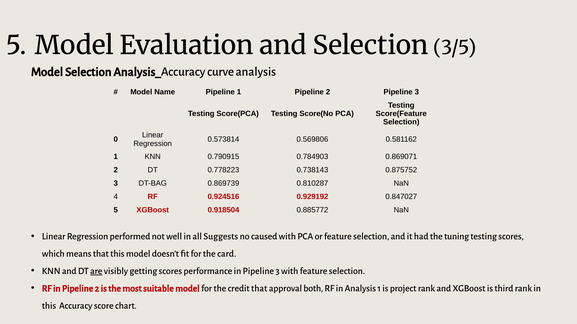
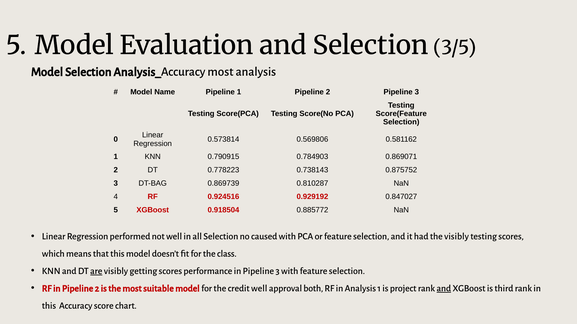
Analysis_Accuracy curve: curve -> most (220, 72)
all Suggests: Suggests -> Selection (221, 237)
the tuning: tuning -> visibly (457, 237)
card: card -> class (227, 254)
credit that: that -> well (259, 289)
and underline: none -> present (444, 289)
